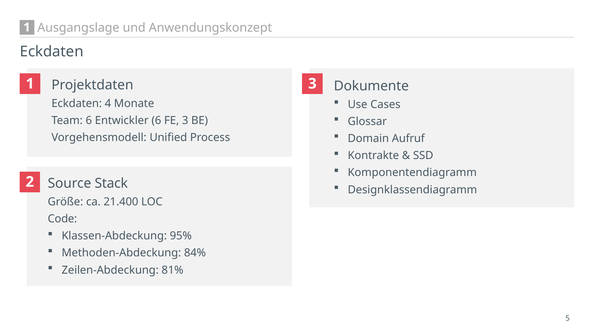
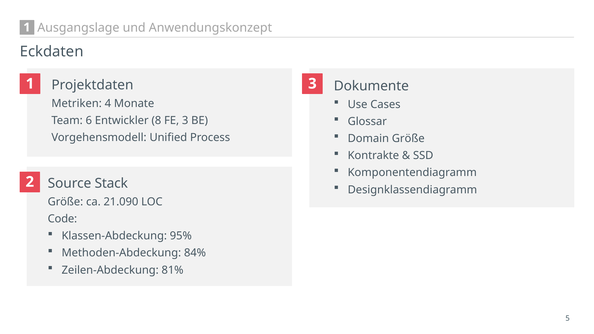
Eckdaten: Eckdaten -> Metriken (77, 104)
Entwickler 6: 6 -> 8 (156, 121)
Domain Aufruf: Aufruf -> Größe (408, 139)
21.400: 21.400 -> 21.090 (121, 202)
